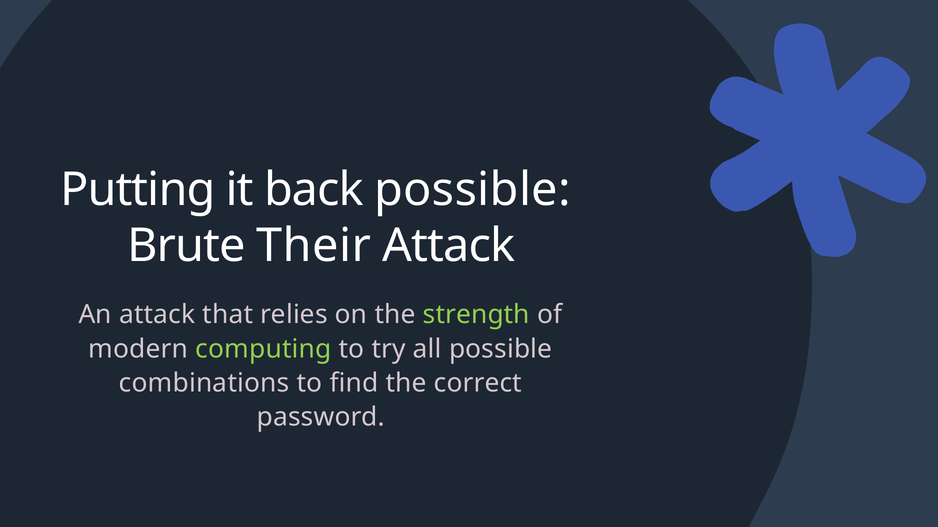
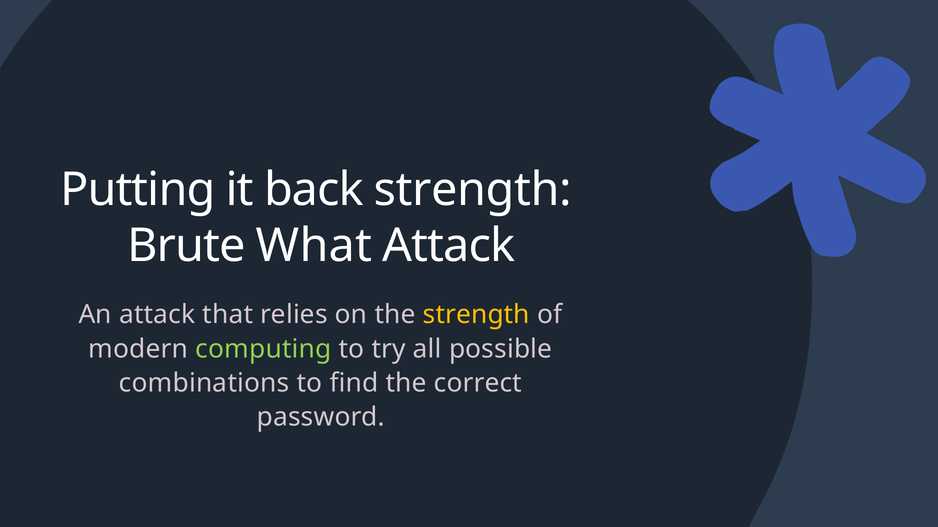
back possible: possible -> strength (473, 190)
Their: Their -> What (314, 246)
strength colour: light green -> yellow (476, 315)
